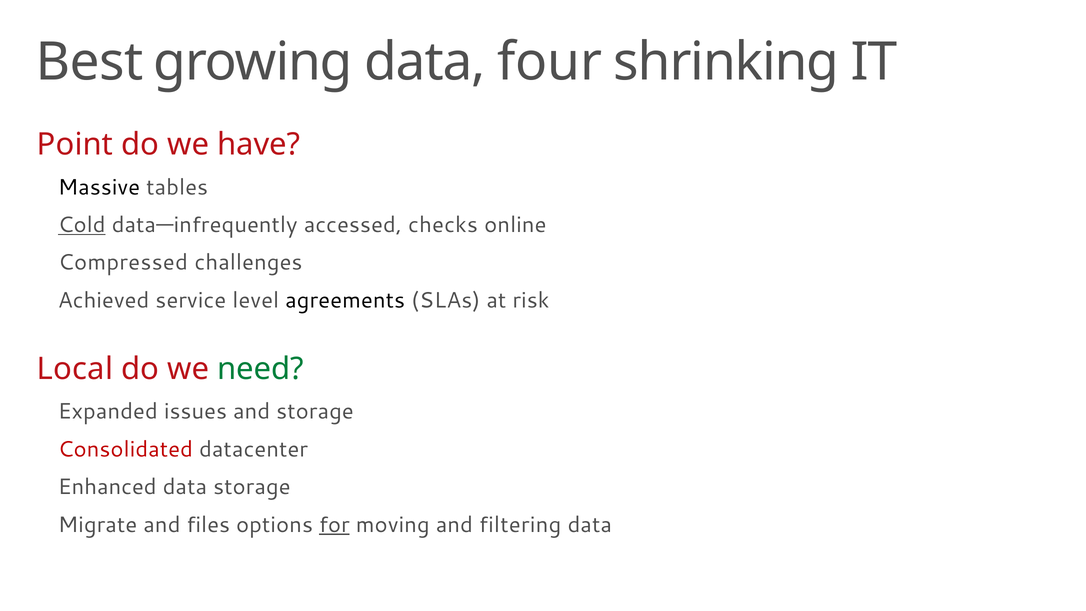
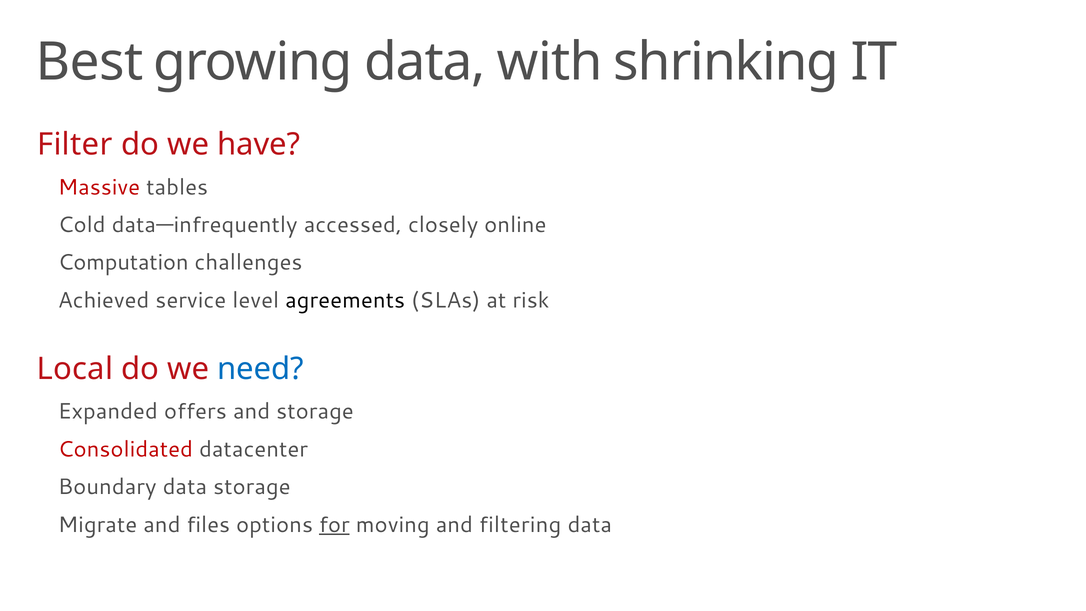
four: four -> with (550, 62)
Point: Point -> Filter (75, 145)
Massive colour: black -> red (99, 187)
Cold underline: present -> none (82, 225)
checks: checks -> closely (443, 225)
Compressed: Compressed -> Computation (123, 263)
need colour: green -> blue (260, 369)
issues: issues -> offers (195, 411)
Enhanced: Enhanced -> Boundary (107, 487)
